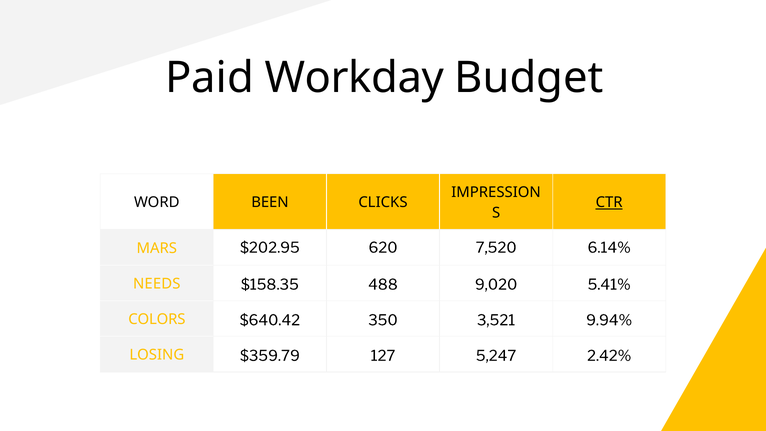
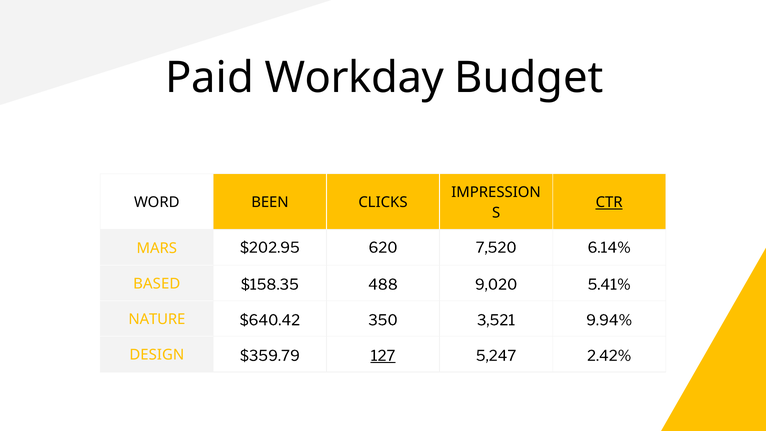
NEEDS: NEEDS -> BASED (157, 284)
COLORS: COLORS -> NATURE (157, 319)
LOSING: LOSING -> DESIGN (157, 355)
127 underline: none -> present (383, 356)
